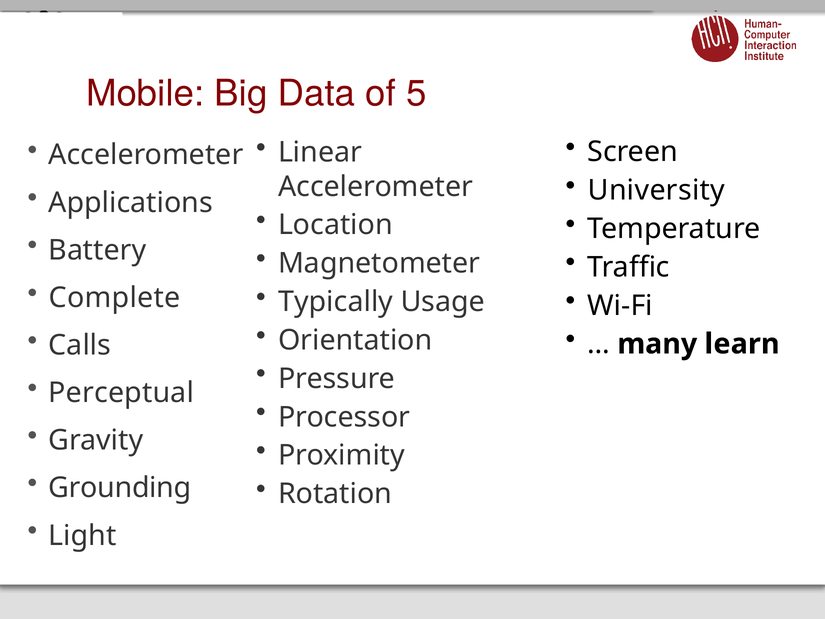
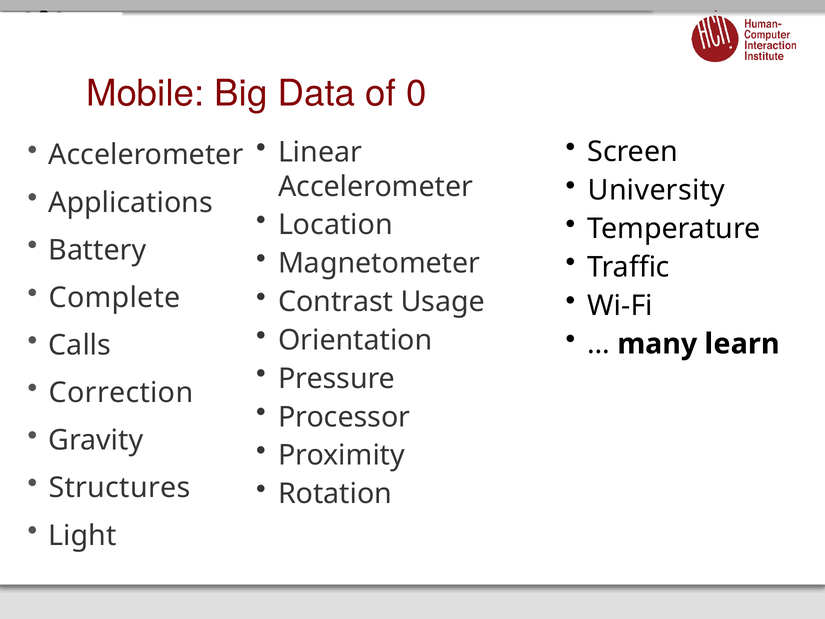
5: 5 -> 0 (416, 94)
Typically: Typically -> Contrast (336, 302)
Perceptual: Perceptual -> Correction (121, 393)
Grounding: Grounding -> Structures (119, 488)
